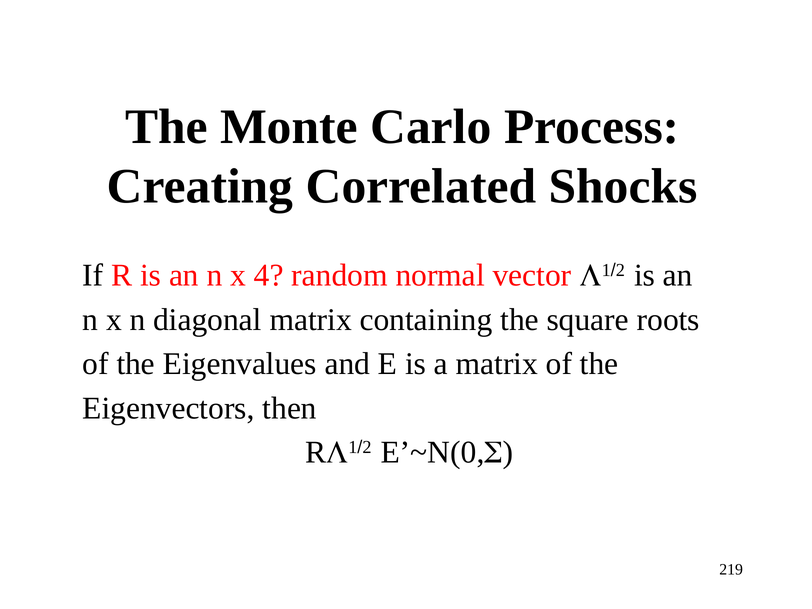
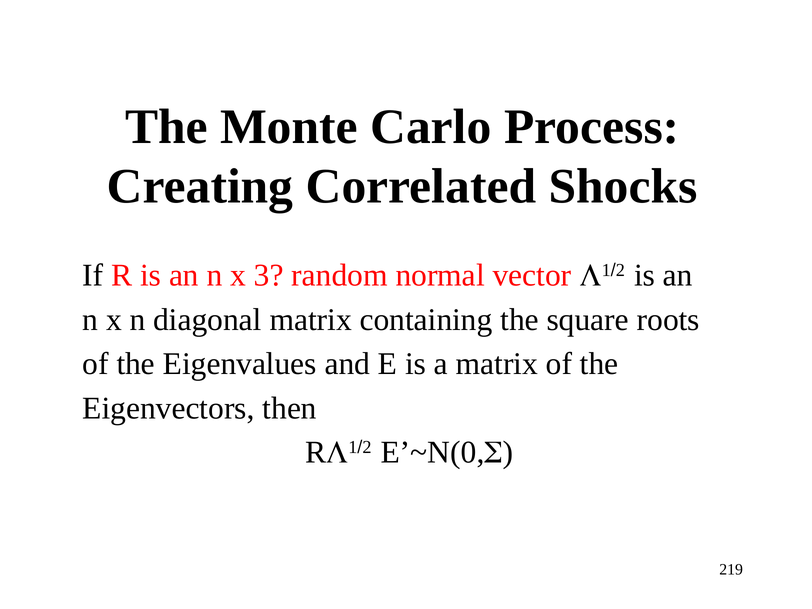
4: 4 -> 3 (269, 275)
